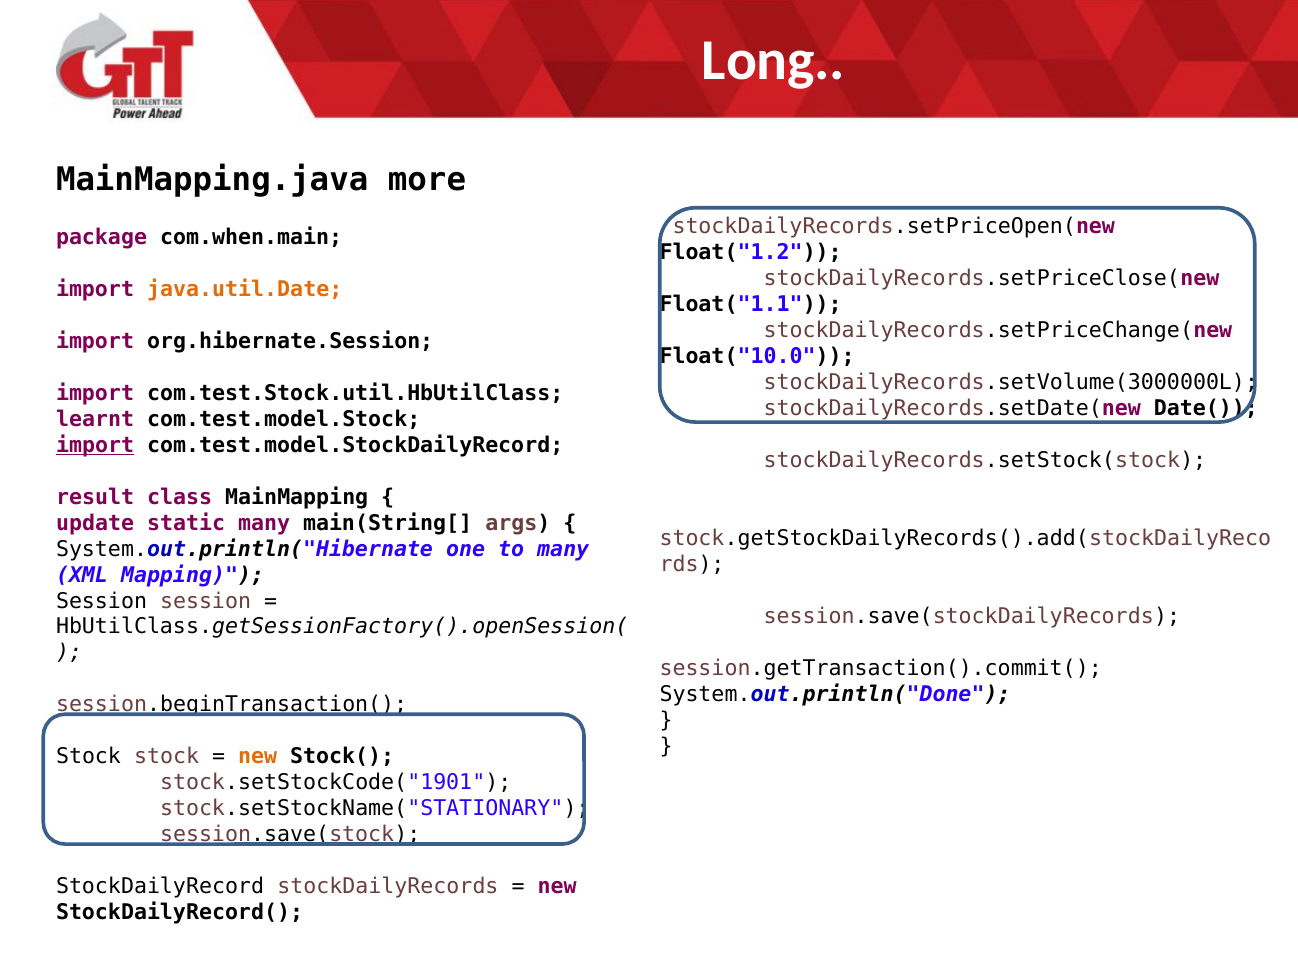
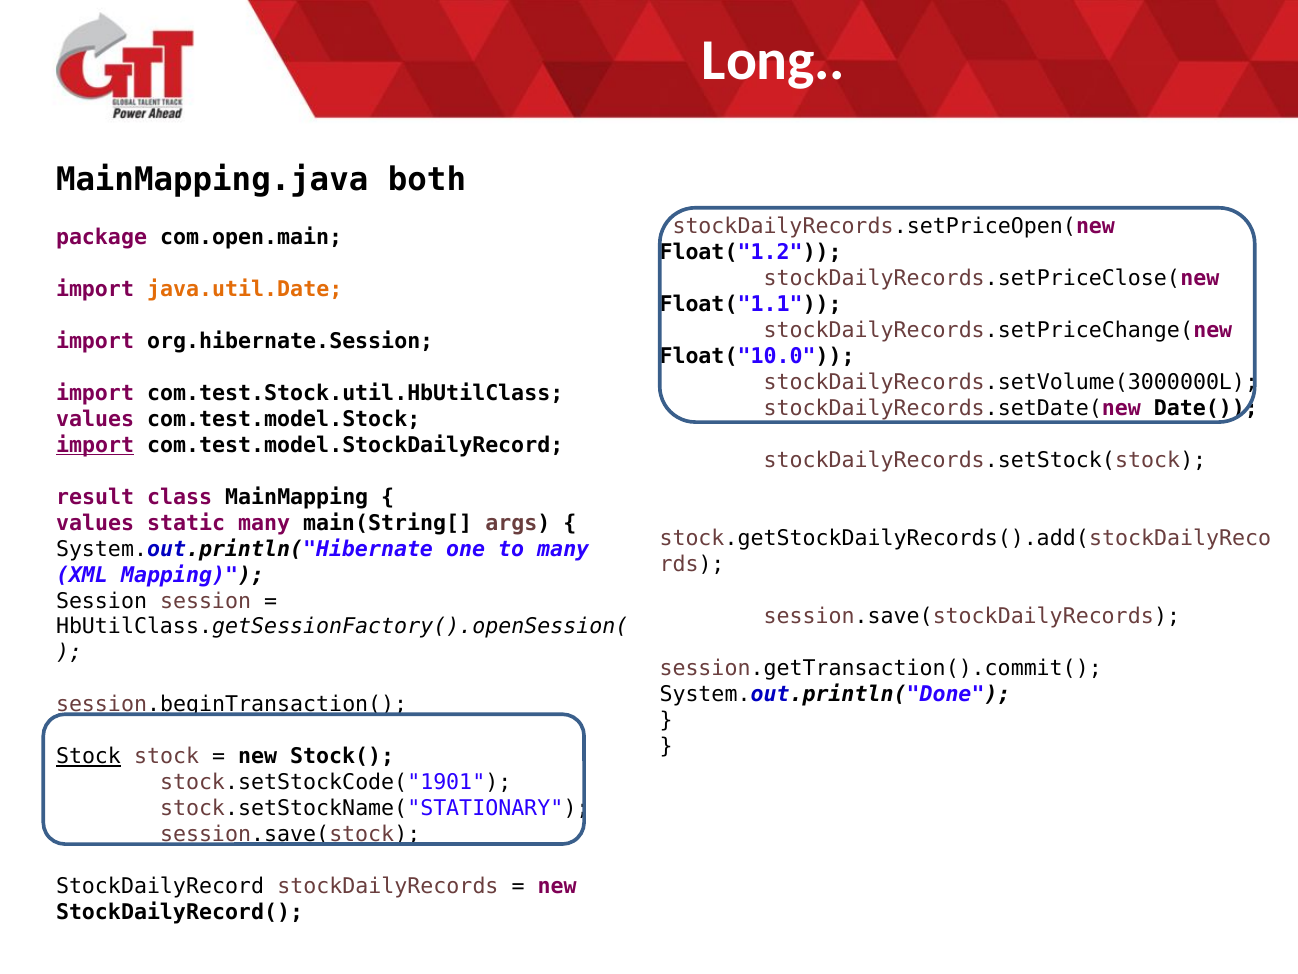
more: more -> both (427, 179)
com.when.main: com.when.main -> com.open.main (251, 237)
learnt: learnt -> values (95, 419)
update: update -> values (95, 523)
Stock underline: none -> present (89, 756)
new colour: orange -> black (258, 756)
